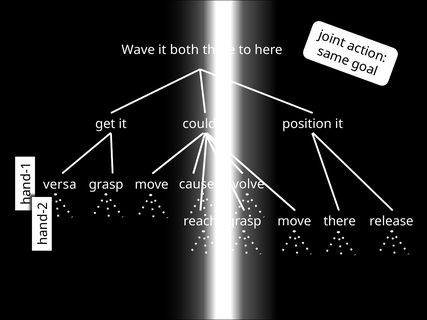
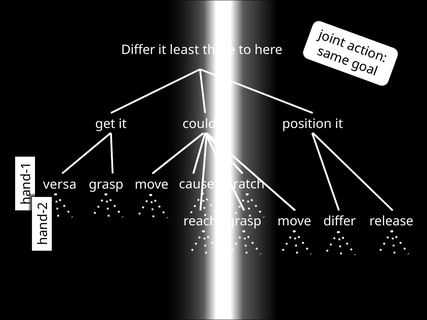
Wave: Wave -> Differ (138, 50)
both: both -> least (184, 50)
involve: involve -> scratch (243, 184)
there: there -> differ (340, 221)
